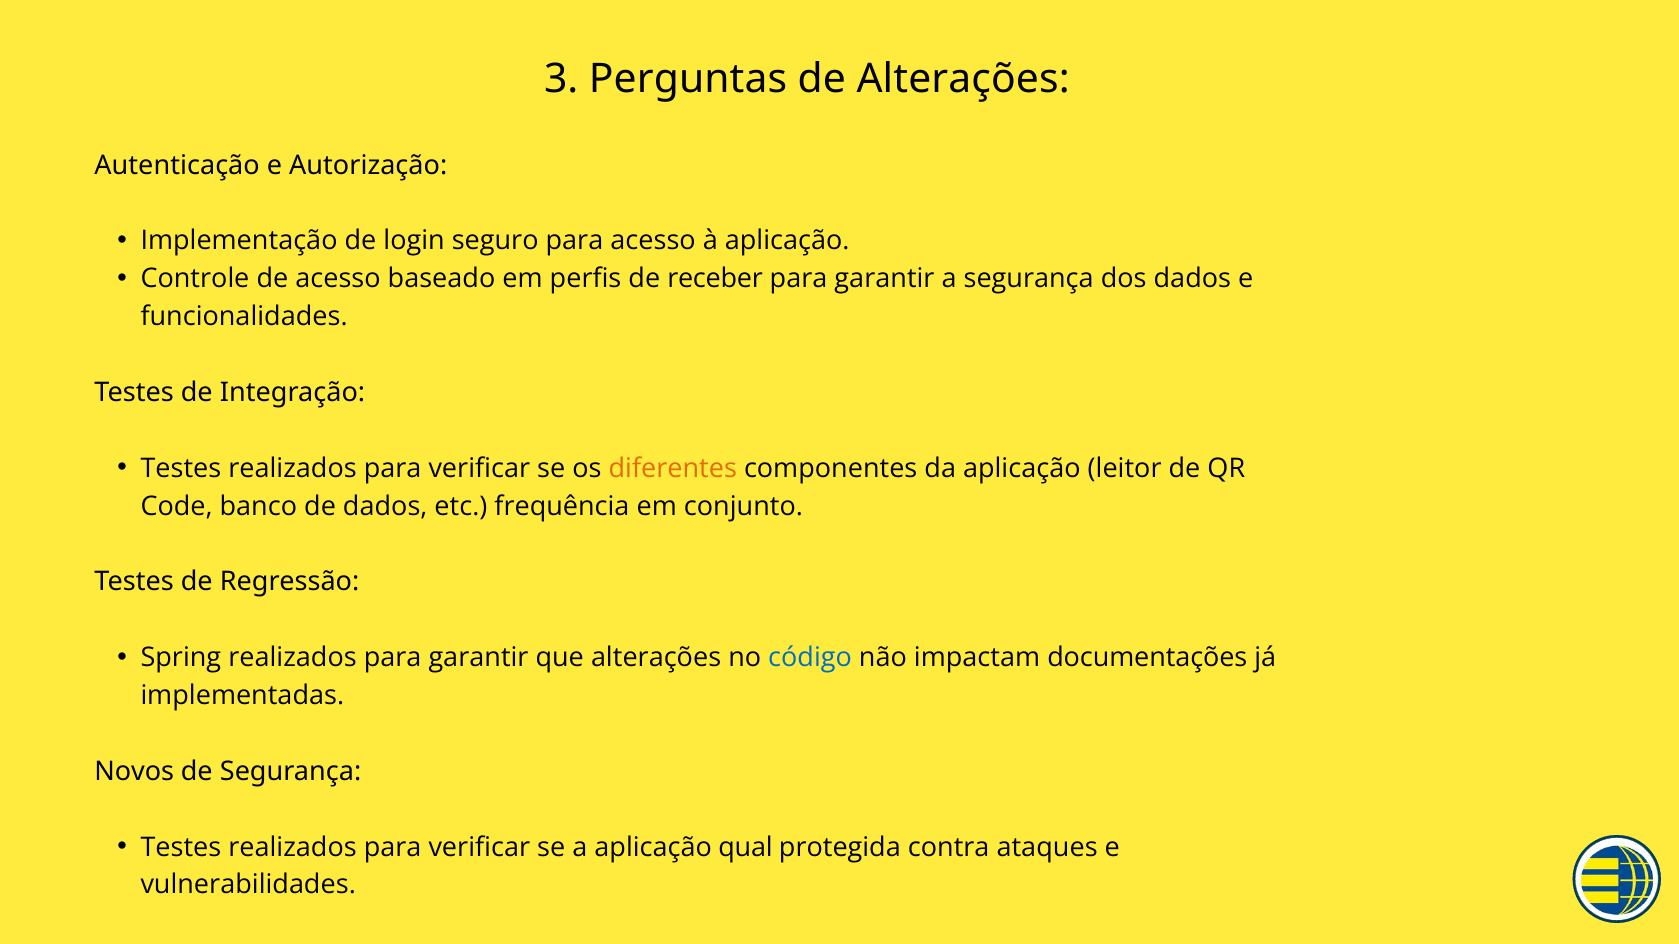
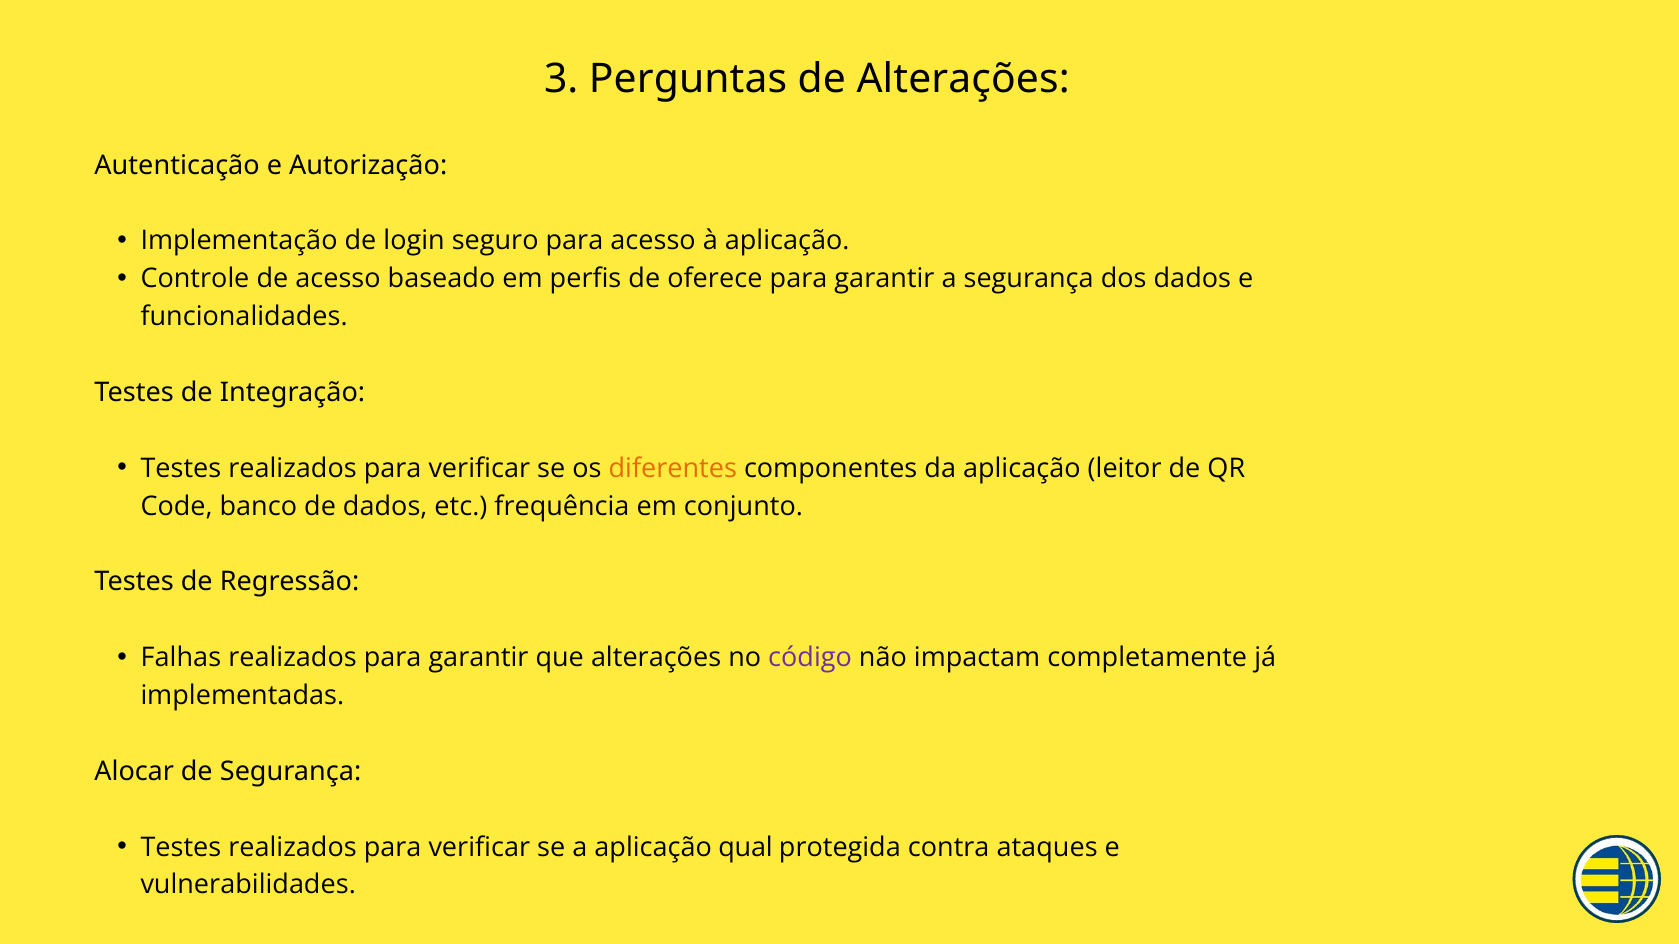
receber: receber -> oferece (715, 279)
Spring: Spring -> Falhas (181, 658)
código colour: blue -> purple (810, 658)
documentações: documentações -> completamente (1147, 658)
Novos: Novos -> Alocar (134, 772)
